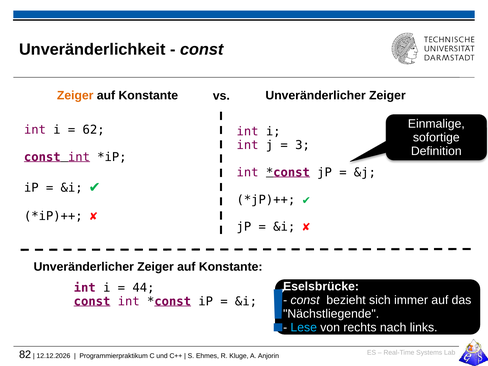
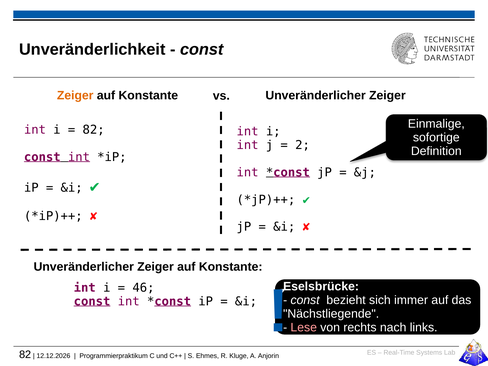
62: 62 -> 82 (94, 130)
3: 3 -> 2 (303, 145)
44: 44 -> 46 (143, 288)
Lese colour: light blue -> pink (304, 327)
